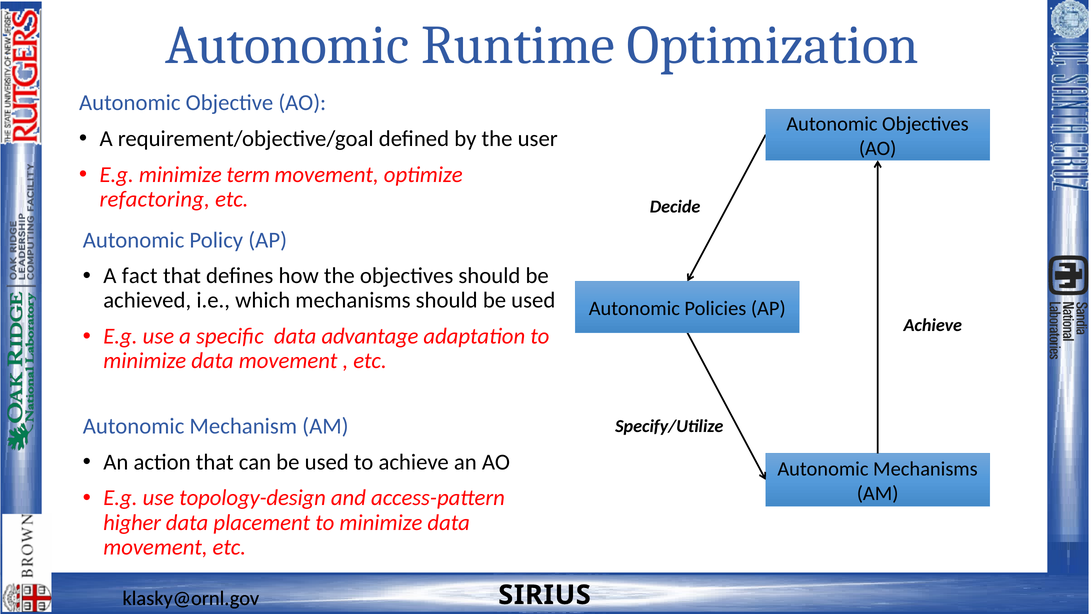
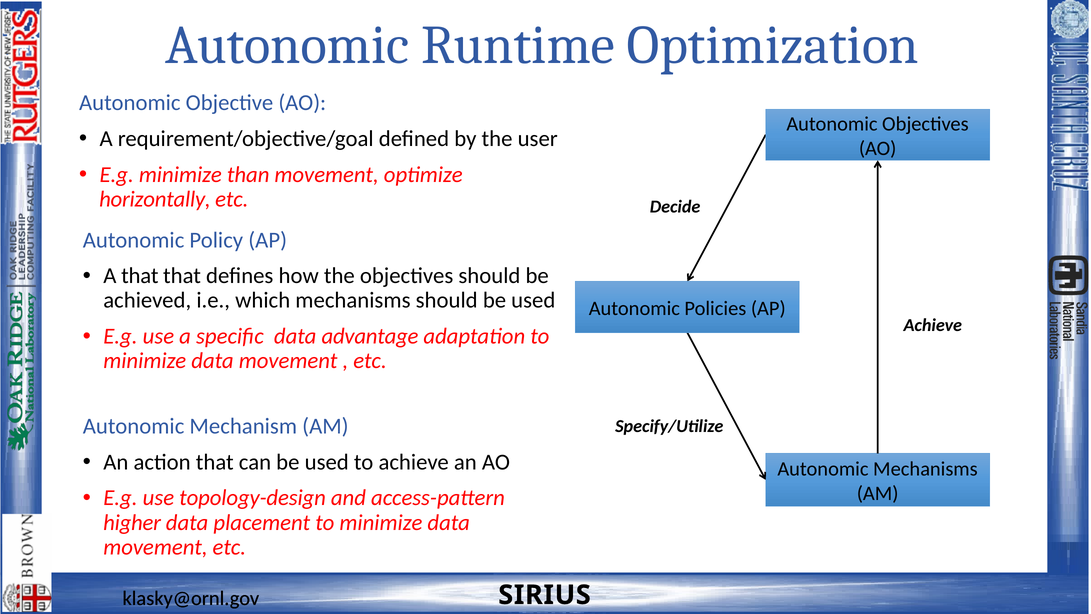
term: term -> than (248, 175)
refactoring: refactoring -> horizontally (155, 199)
A fact: fact -> that (140, 276)
